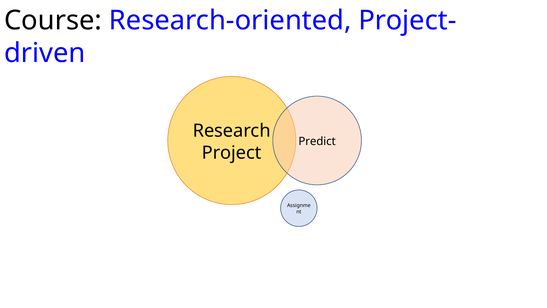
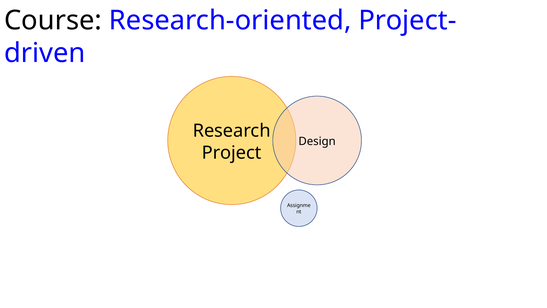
Predict: Predict -> Design (317, 141)
